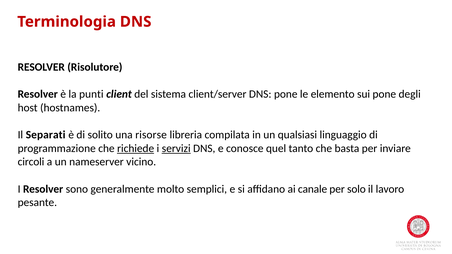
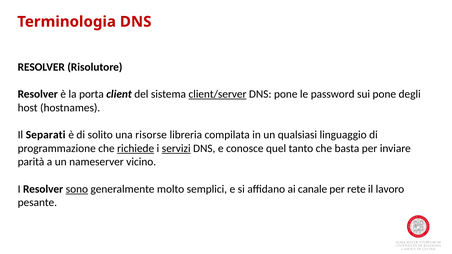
punti: punti -> porta (91, 94)
client/server underline: none -> present (217, 94)
elemento: elemento -> password (333, 94)
circoli: circoli -> parità (31, 162)
sono underline: none -> present (77, 189)
solo: solo -> rete (356, 189)
